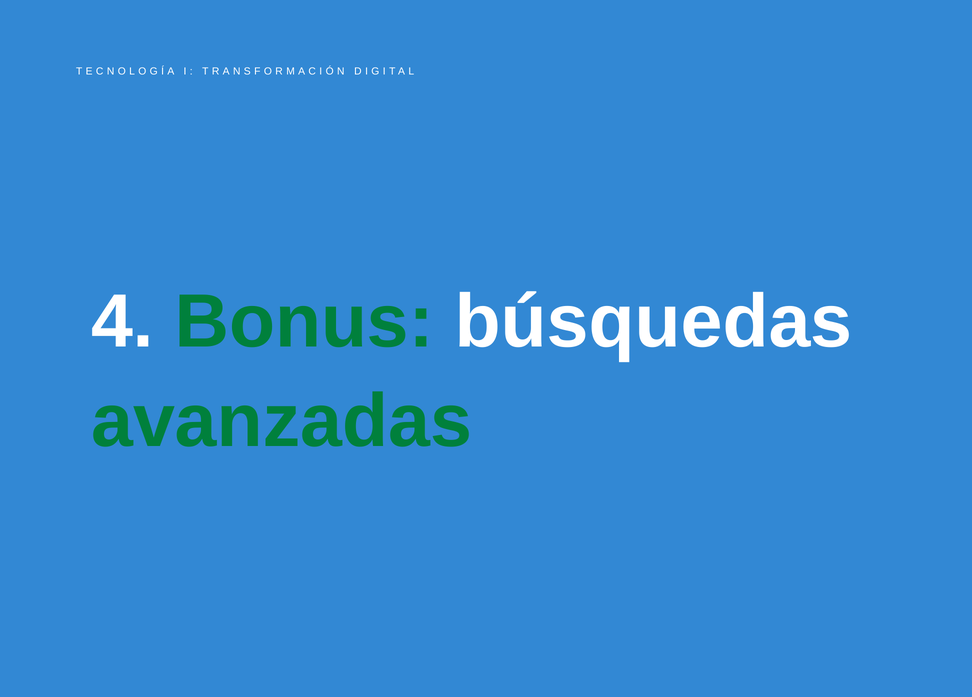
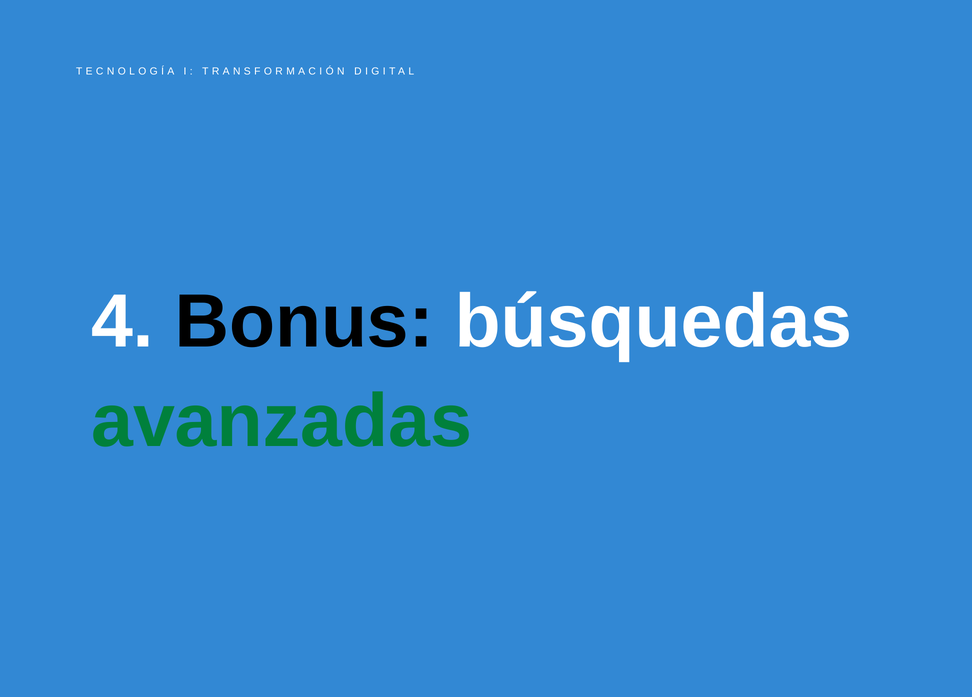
Bonus colour: green -> black (304, 322)
